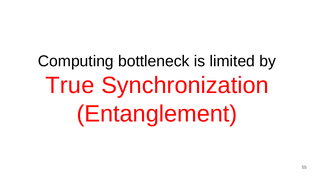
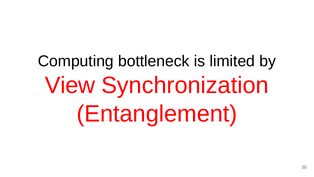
True: True -> View (70, 85)
